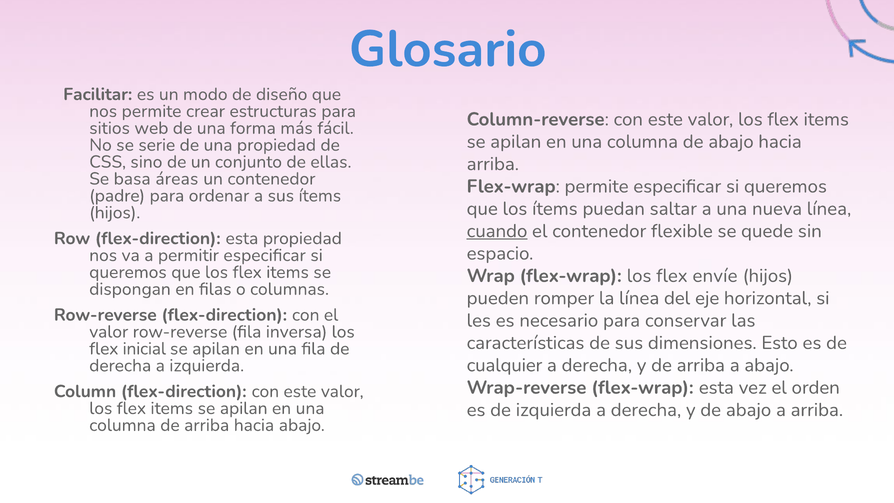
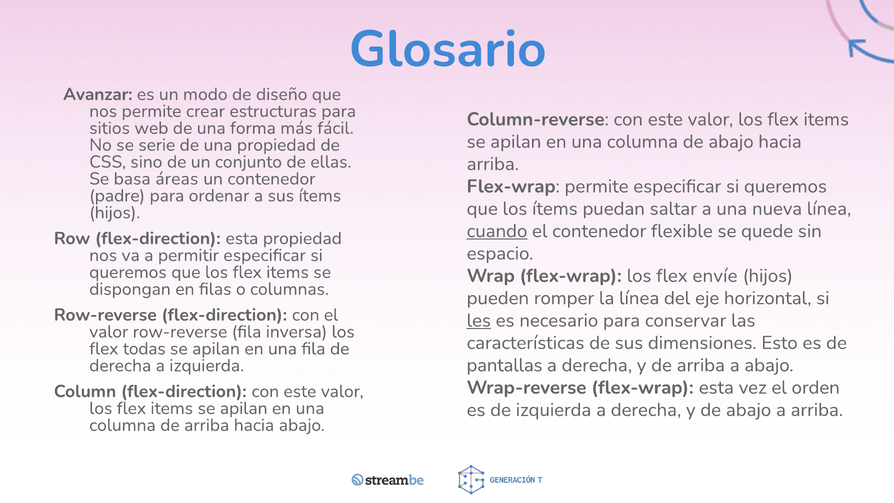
Facilitar: Facilitar -> Avanzar (98, 94)
les underline: none -> present (479, 320)
inicial: inicial -> todas (144, 349)
cualquier: cualquier -> pantallas (505, 365)
